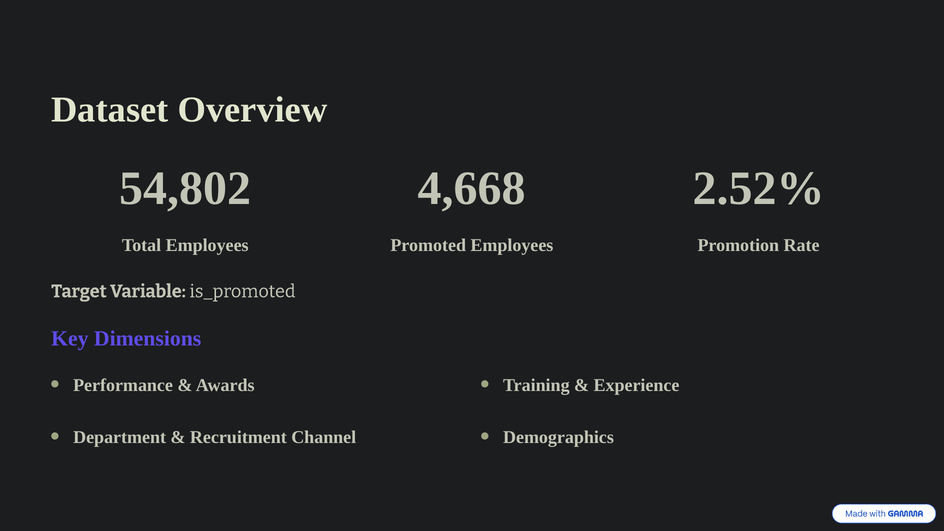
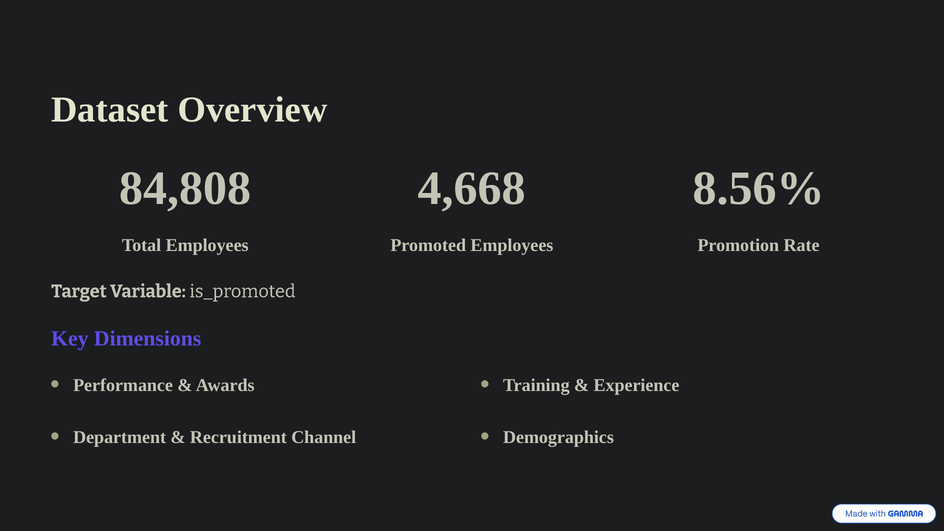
54,802: 54,802 -> 84,808 (185, 188)
2.52%: 2.52% -> 8.56% (759, 188)
